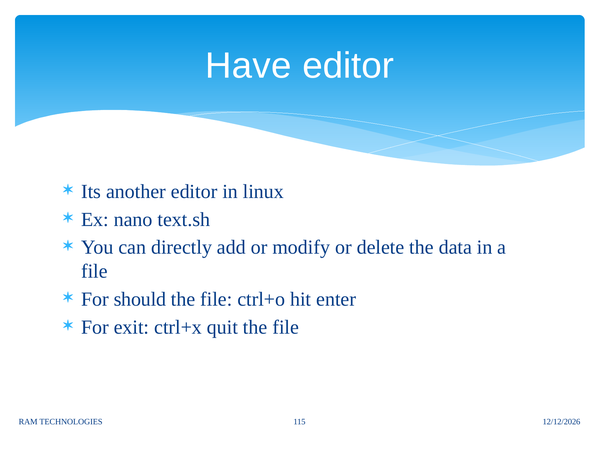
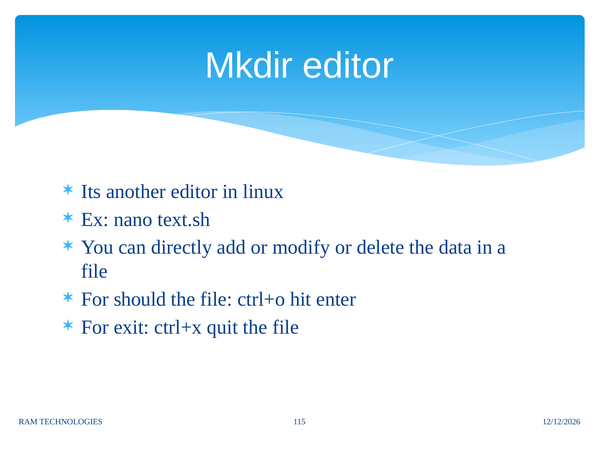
Have: Have -> Mkdir (249, 66)
